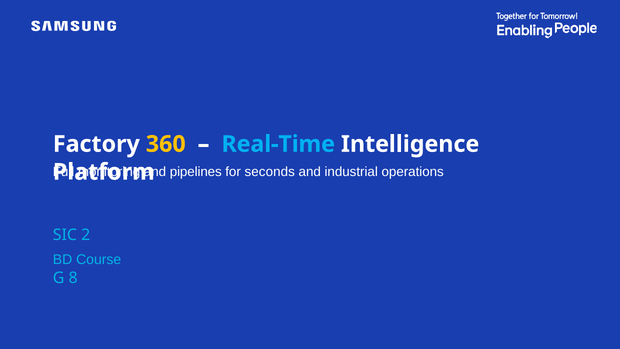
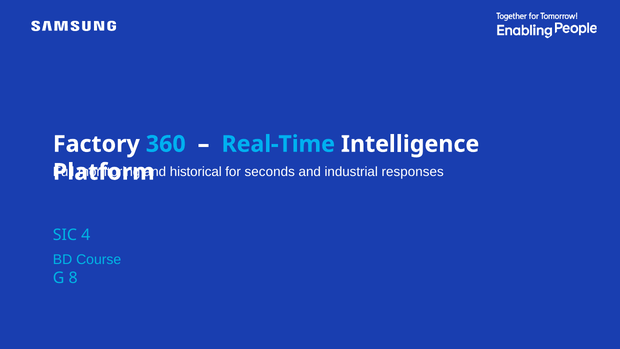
360 colour: yellow -> light blue (166, 144)
pipelines: pipelines -> historical (196, 172)
operations: operations -> responses (413, 172)
2: 2 -> 4 (86, 235)
